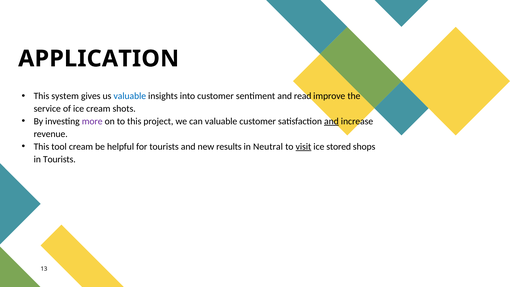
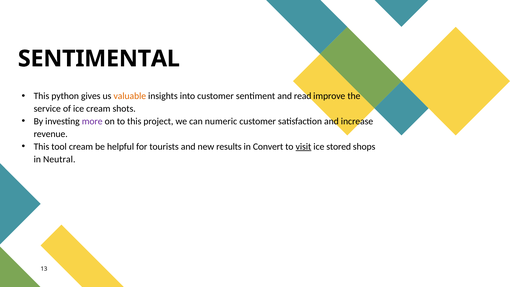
APPLICATION: APPLICATION -> SENTIMENTAL (99, 59)
system: system -> python (65, 96)
valuable colour: blue -> orange (130, 96)
can valuable: valuable -> numeric (221, 121)
and underline: present -> none (331, 121)
Neutral: Neutral -> Convert (268, 147)
in Tourists: Tourists -> Neutral (59, 159)
